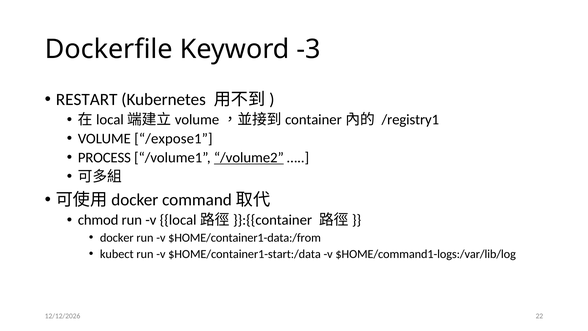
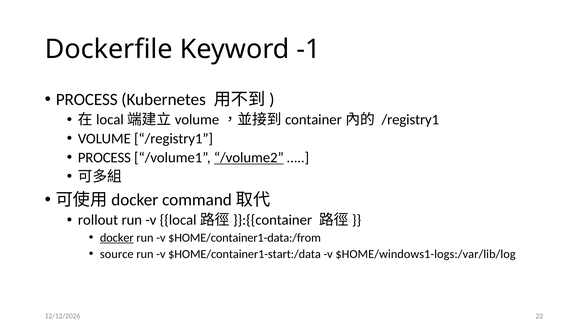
-3: -3 -> -1 (309, 49)
RESTART: RESTART -> PROCESS (87, 99)
VOLUME /expose1: /expose1 -> /registry1 (174, 139)
chmod: chmod -> rollout (98, 220)
docker underline: none -> present (117, 238)
kubect: kubect -> source (117, 254)
$HOME/command1-logs:/var/lib/log: $HOME/command1-logs:/var/lib/log -> $HOME/windows1-logs:/var/lib/log (426, 254)
